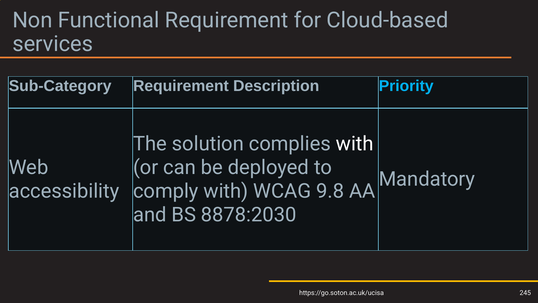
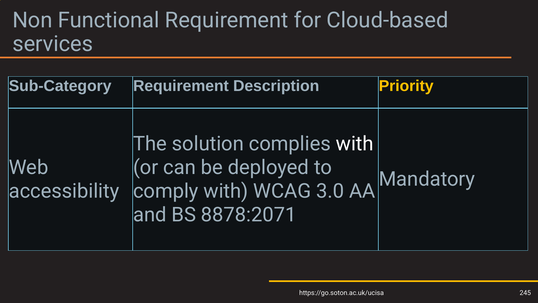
Priority colour: light blue -> yellow (406, 86)
9.8: 9.8 -> 3.0 (330, 191)
8878:2030: 8878:2030 -> 8878:2071 (249, 214)
